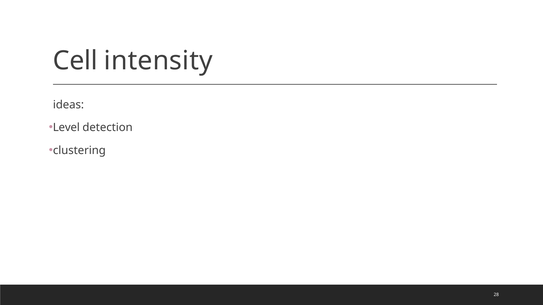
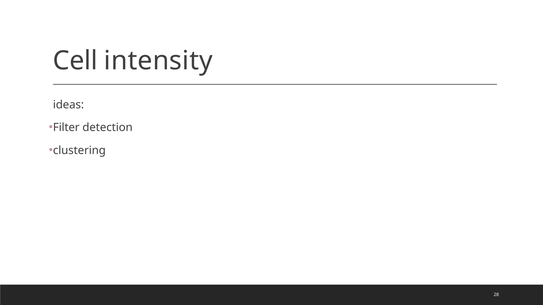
Level: Level -> Filter (66, 128)
